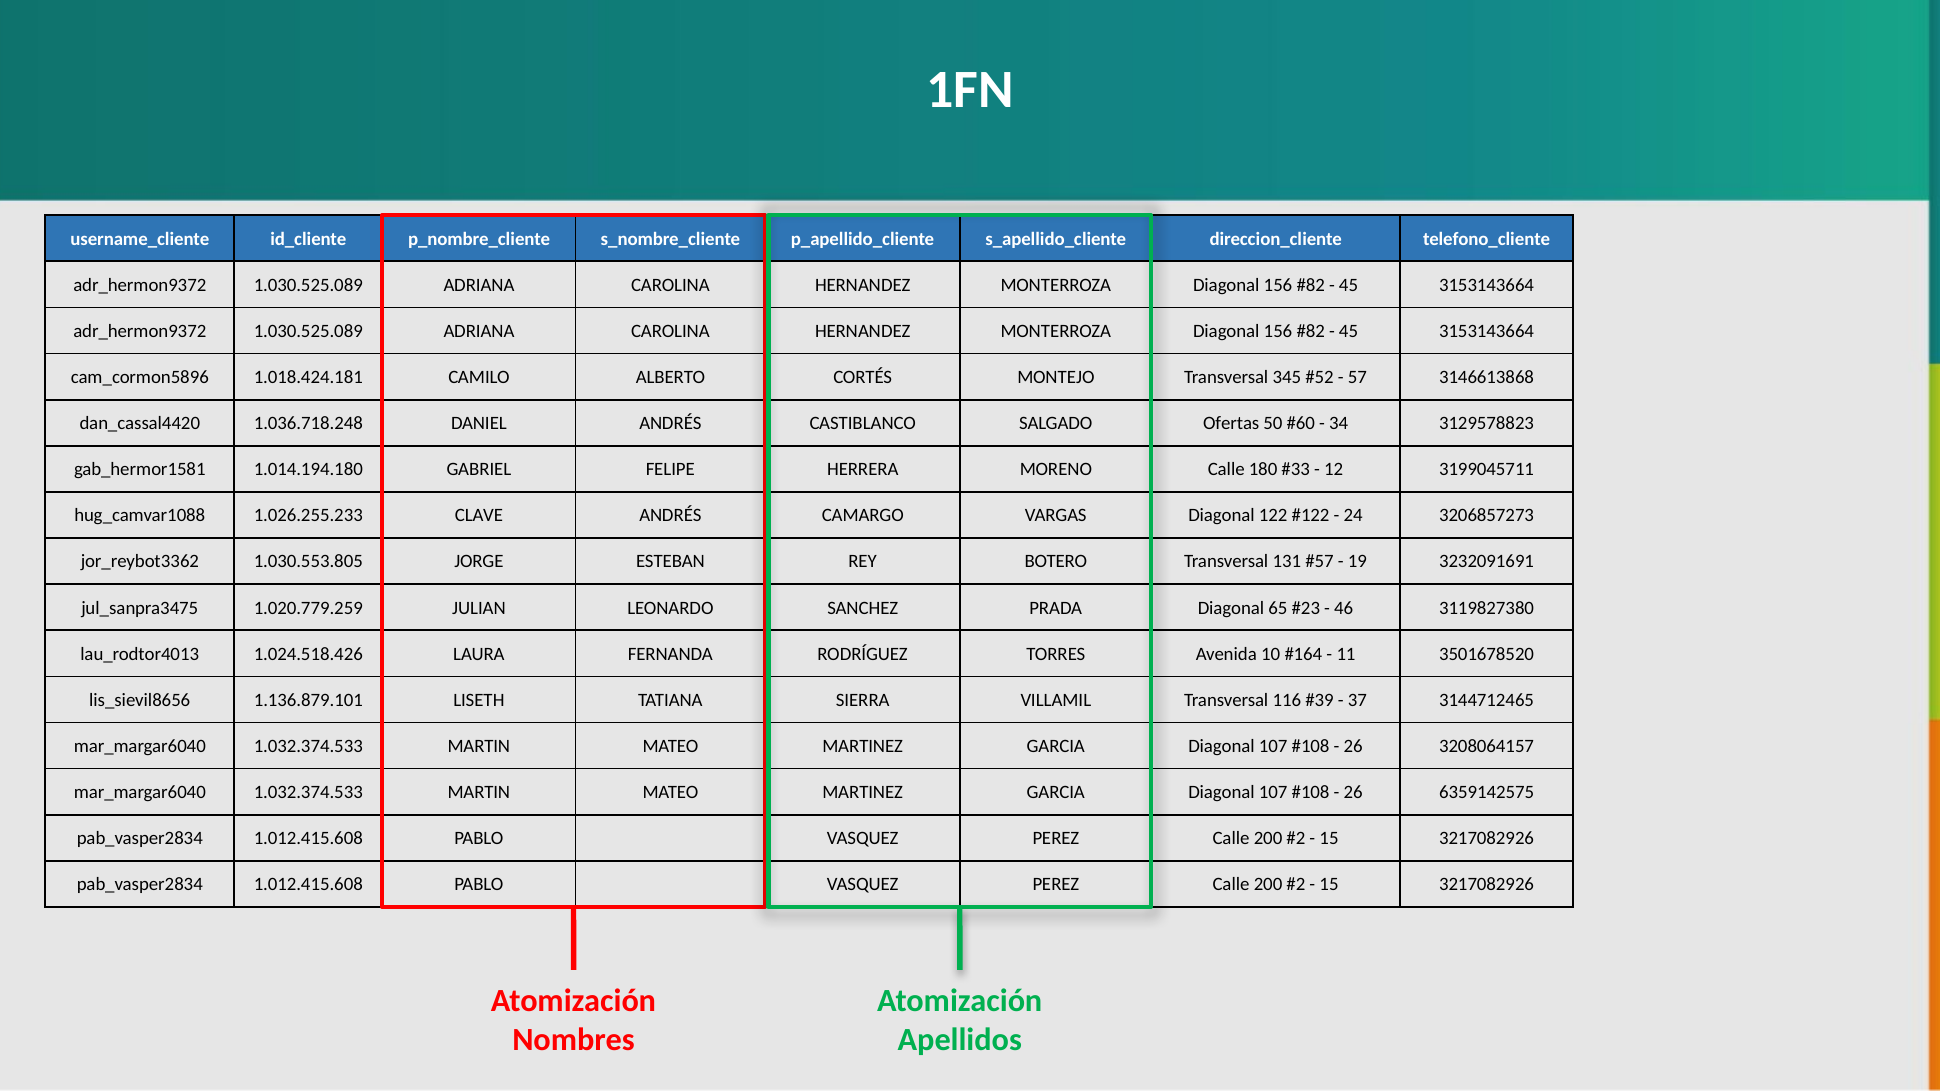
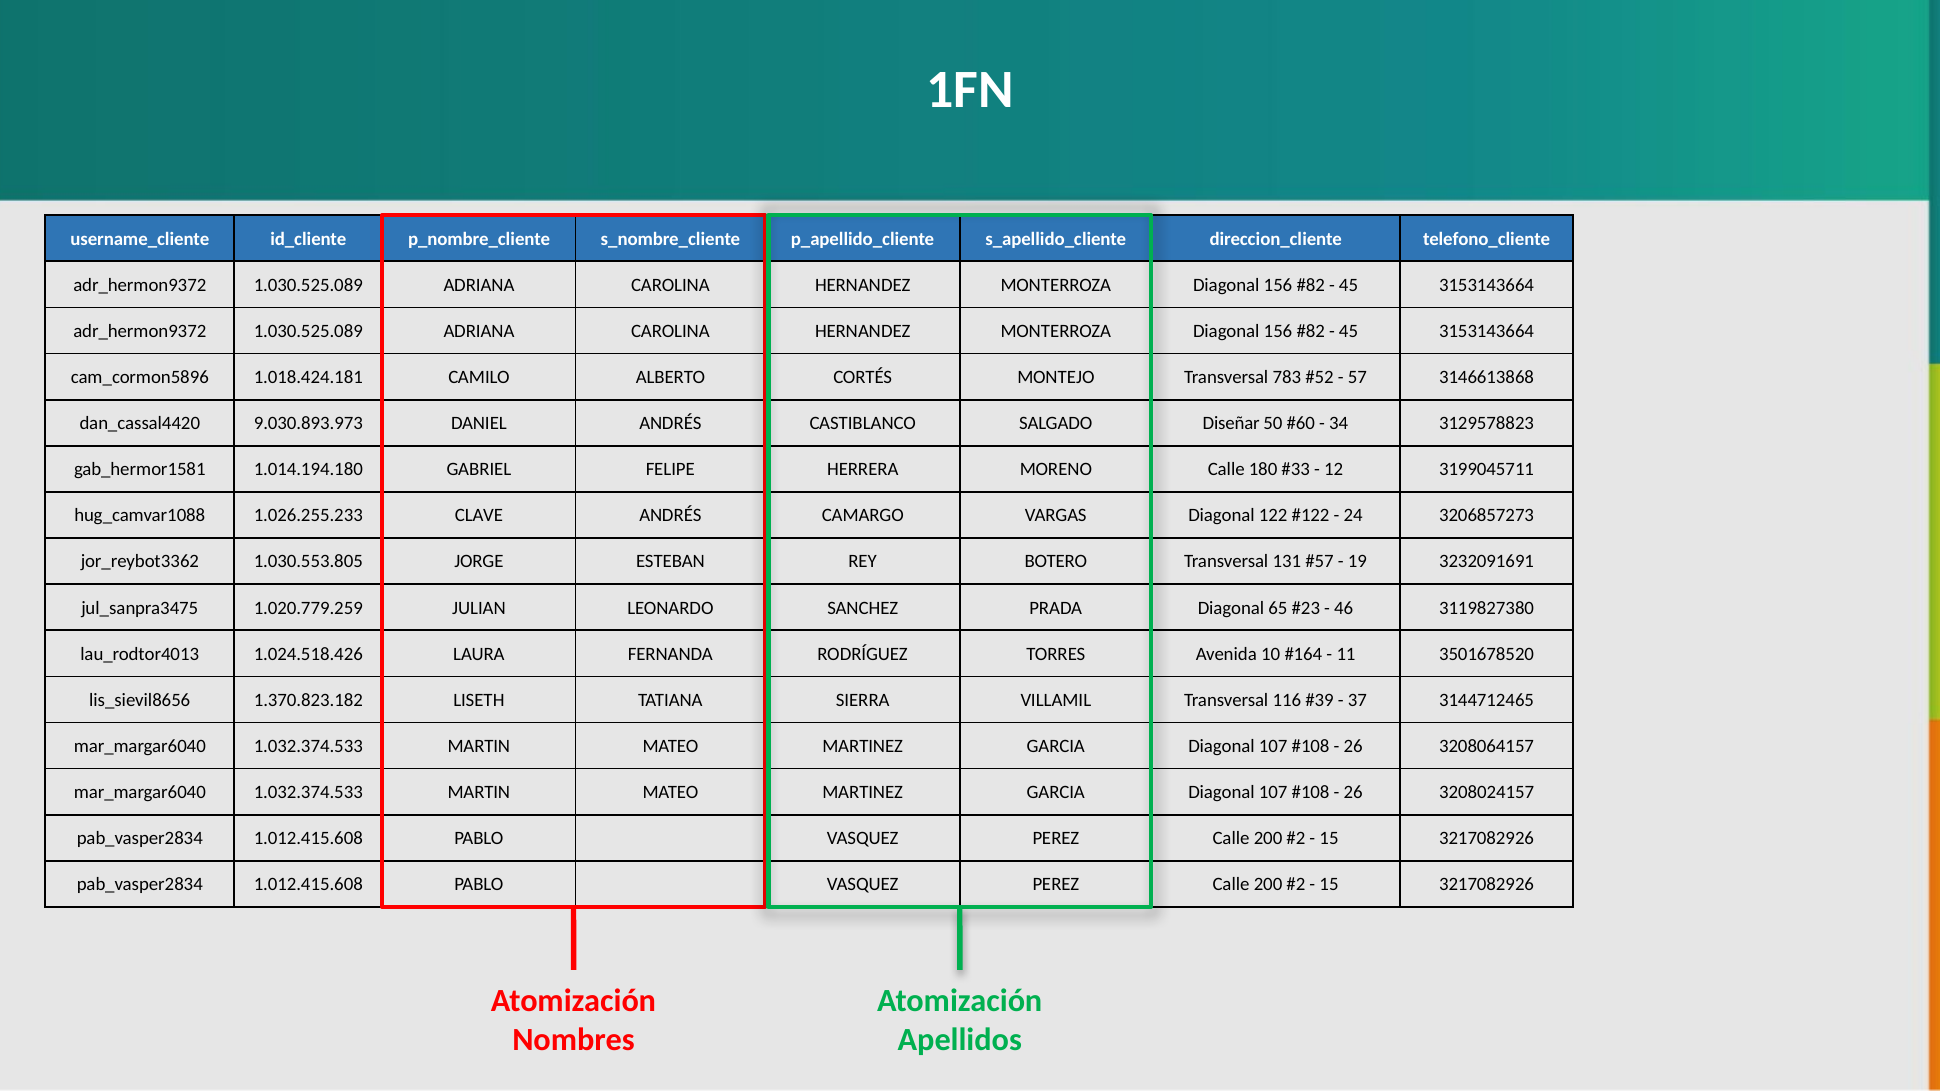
345: 345 -> 783 (1287, 377)
1.036.718.248: 1.036.718.248 -> 9.030.893.973 (308, 423)
Ofertas: Ofertas -> Diseñar (1231, 423)
1.136.879.101: 1.136.879.101 -> 1.370.823.182 (308, 700)
6359142575: 6359142575 -> 3208024157 (1487, 793)
